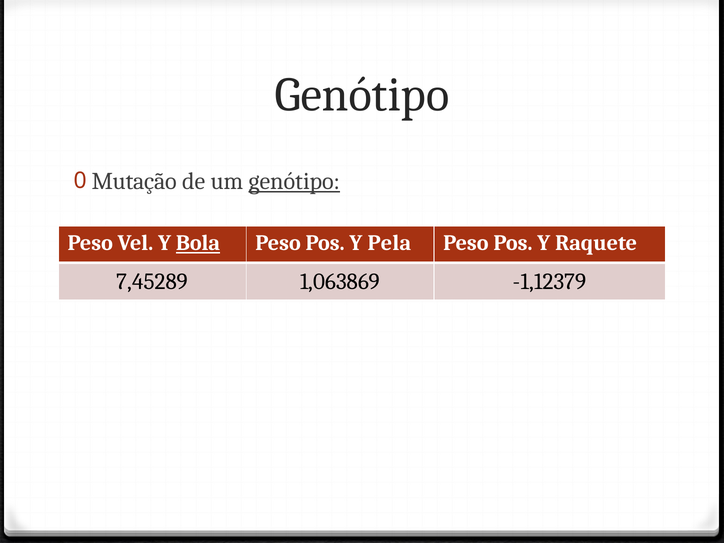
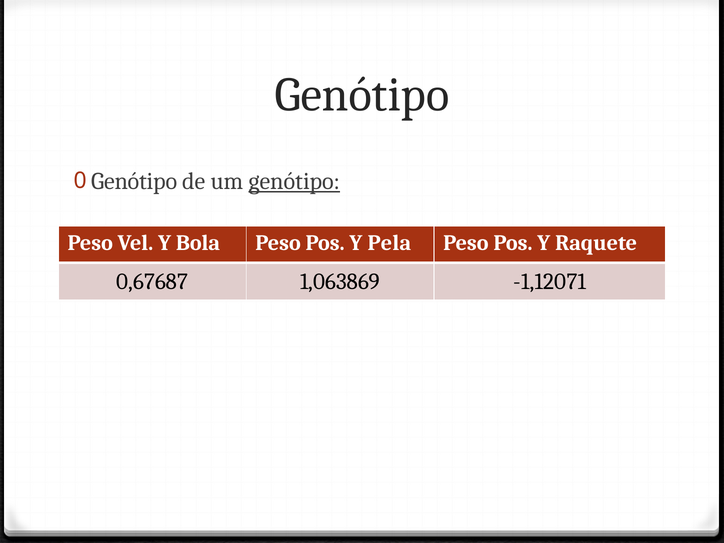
Mutação: Mutação -> Genótipo (134, 181)
Bola underline: present -> none (198, 243)
7,45289: 7,45289 -> 0,67687 (152, 282)
-1,12379: -1,12379 -> -1,12071 (550, 282)
